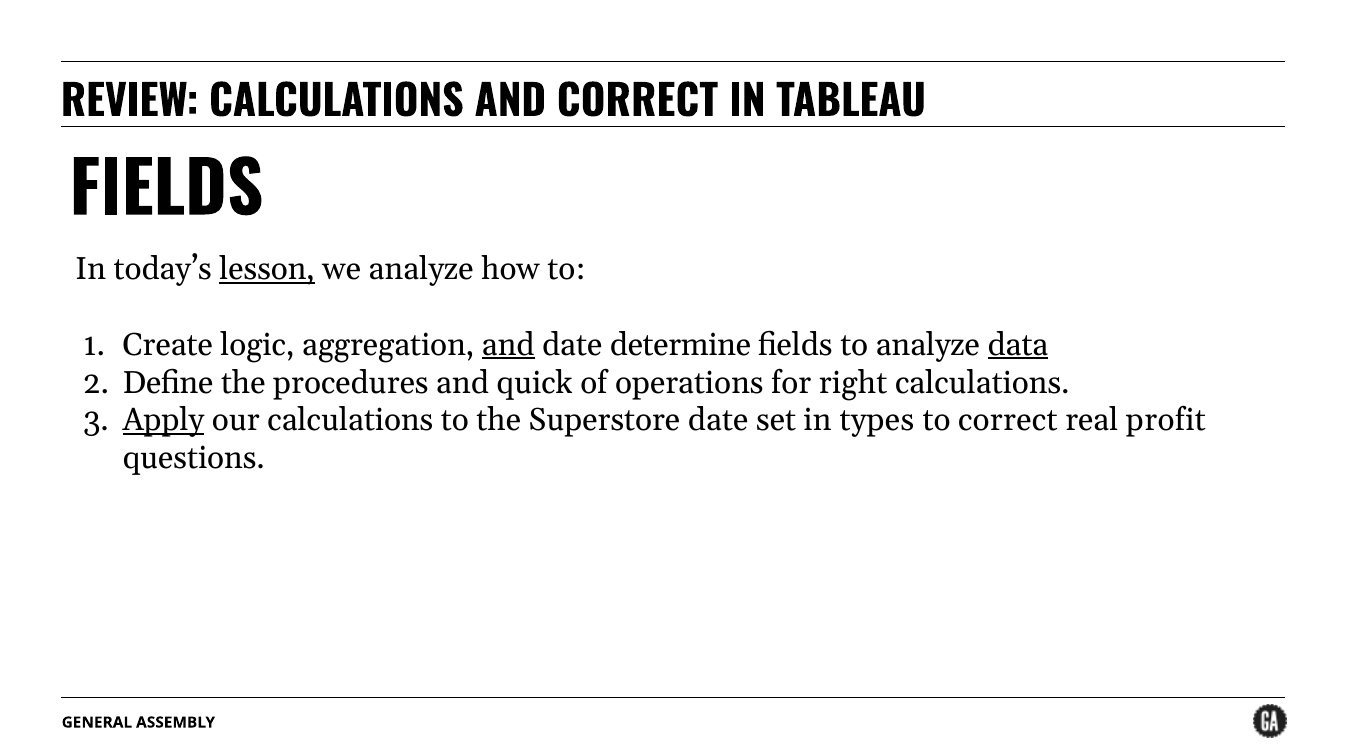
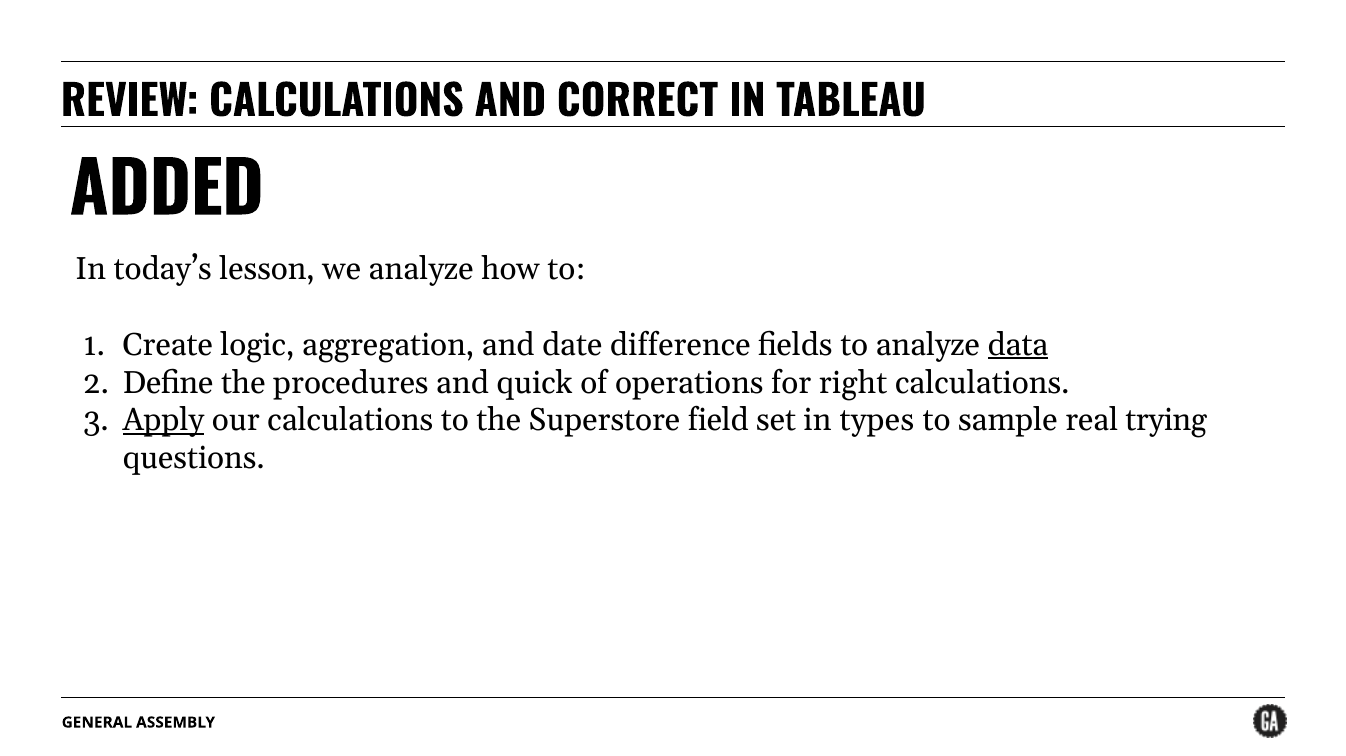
FIELDS: FIELDS -> ADDED (167, 191)
lesson underline: present -> none (267, 269)
and underline: present -> none (508, 345)
determine: determine -> difference (680, 345)
Superstore date: date -> field (718, 420)
to correct: correct -> sample (1008, 420)
profit: profit -> trying (1166, 420)
